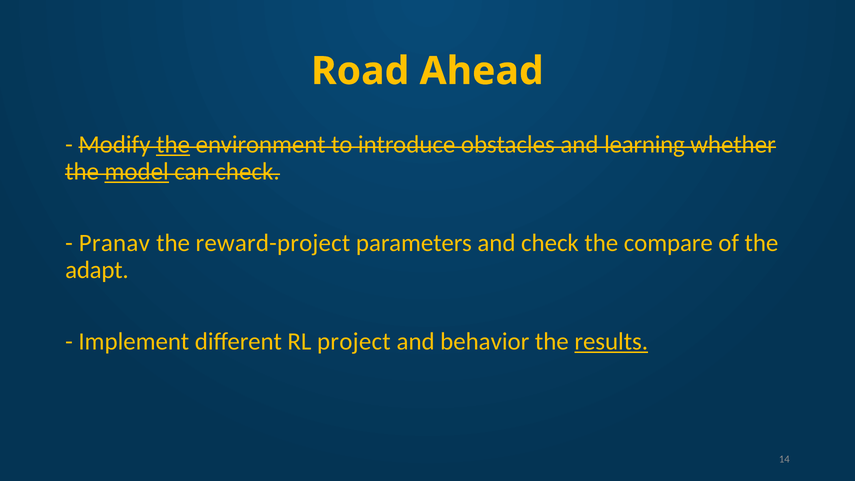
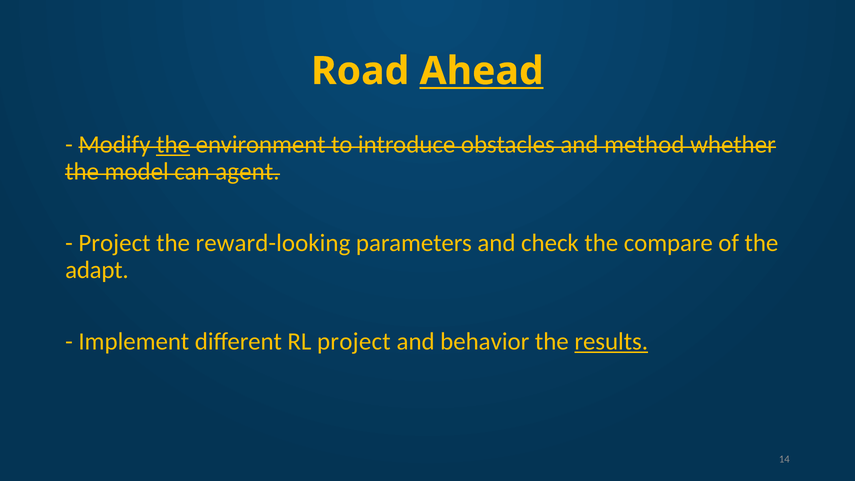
Ahead underline: none -> present (482, 71)
learning: learning -> method (644, 145)
model underline: present -> none (137, 171)
can check: check -> agent (247, 171)
Pranav: Pranav -> Project (114, 243)
reward-project: reward-project -> reward-looking (273, 243)
